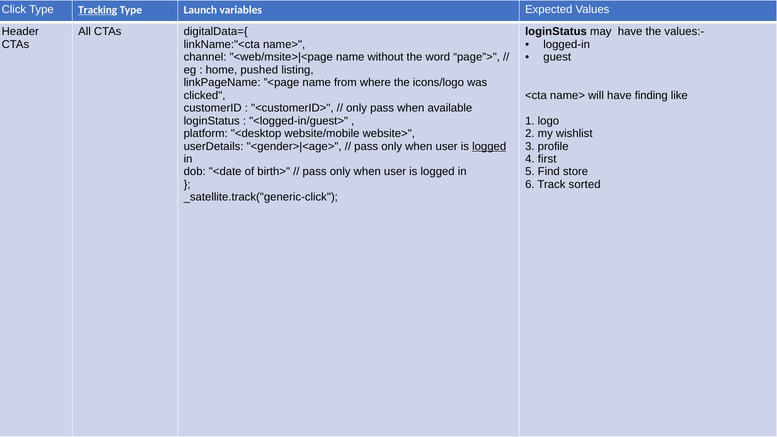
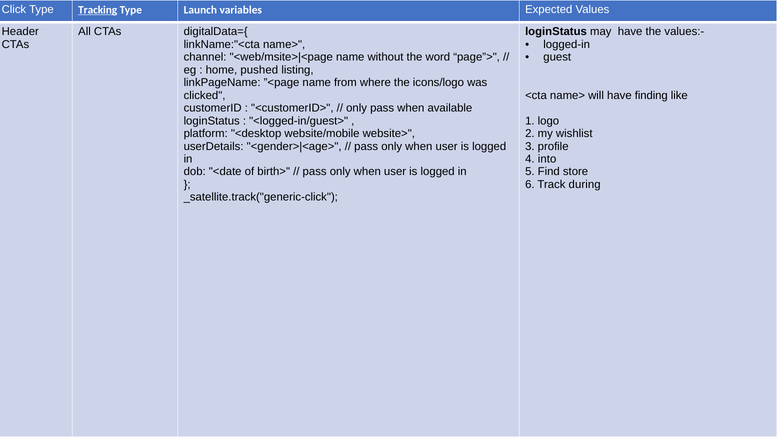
logged underline: present -> none (489, 146)
first: first -> into (547, 159)
sorted: sorted -> during (585, 184)
